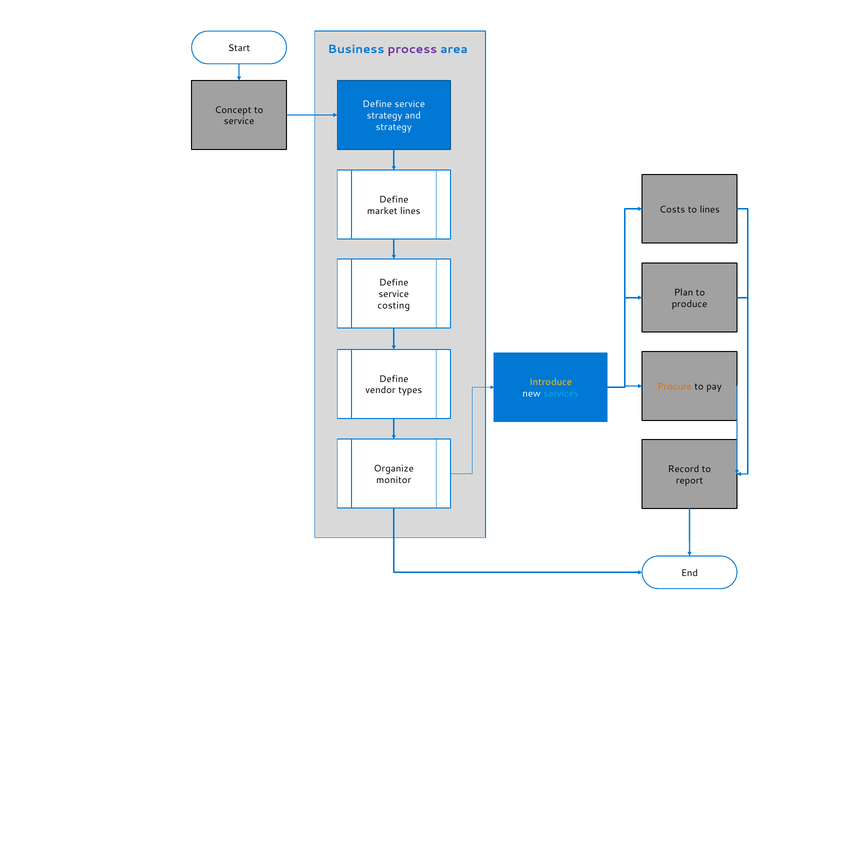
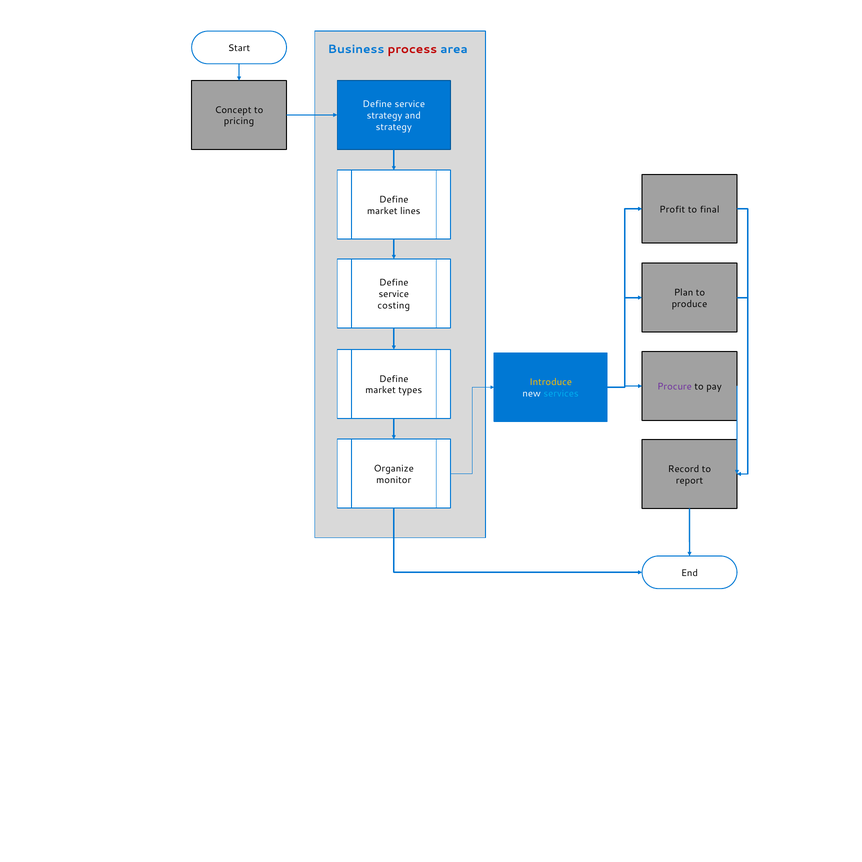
process colour: purple -> red (412, 49)
service: service -> pricing (239, 121)
Costs: Costs -> Profit (672, 209)
to lines: lines -> final (710, 209)
Procure colour: orange -> purple (675, 387)
vendor: vendor -> market (381, 390)
